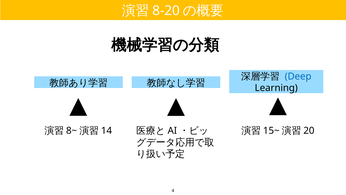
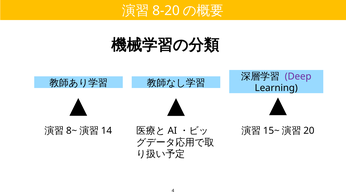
Deep colour: blue -> purple (298, 76)
